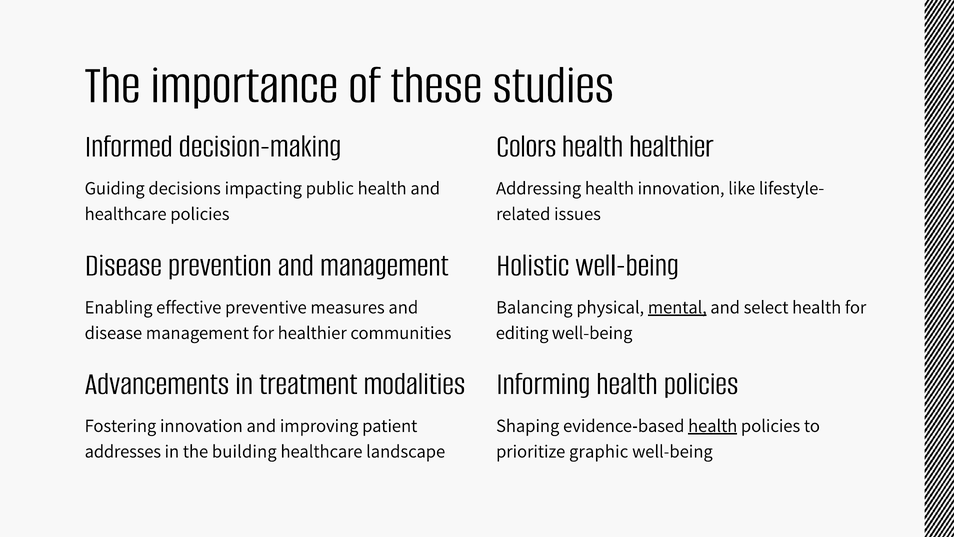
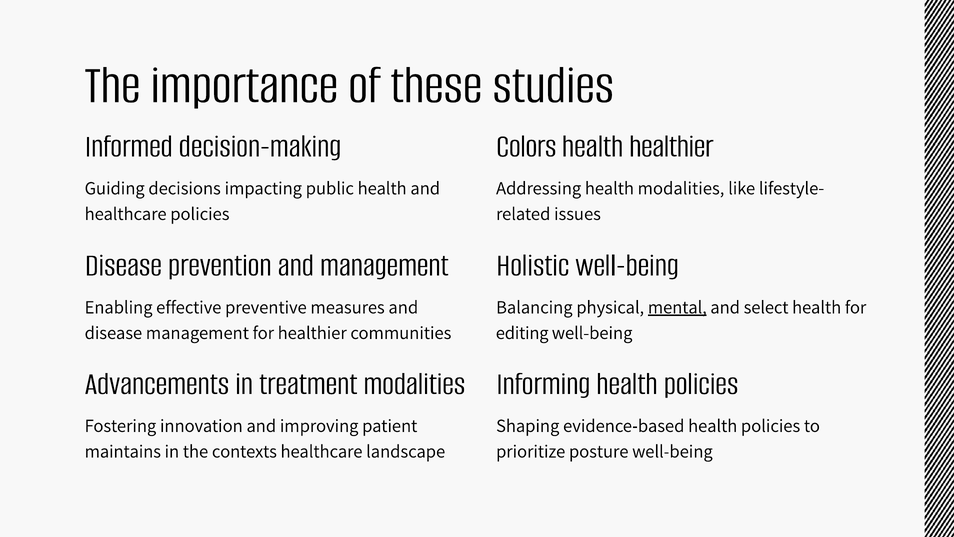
health innovation: innovation -> modalities (681, 188)
health underline: present -> none (713, 426)
addresses: addresses -> maintains (123, 451)
building: building -> contexts (244, 451)
graphic: graphic -> posture (599, 451)
